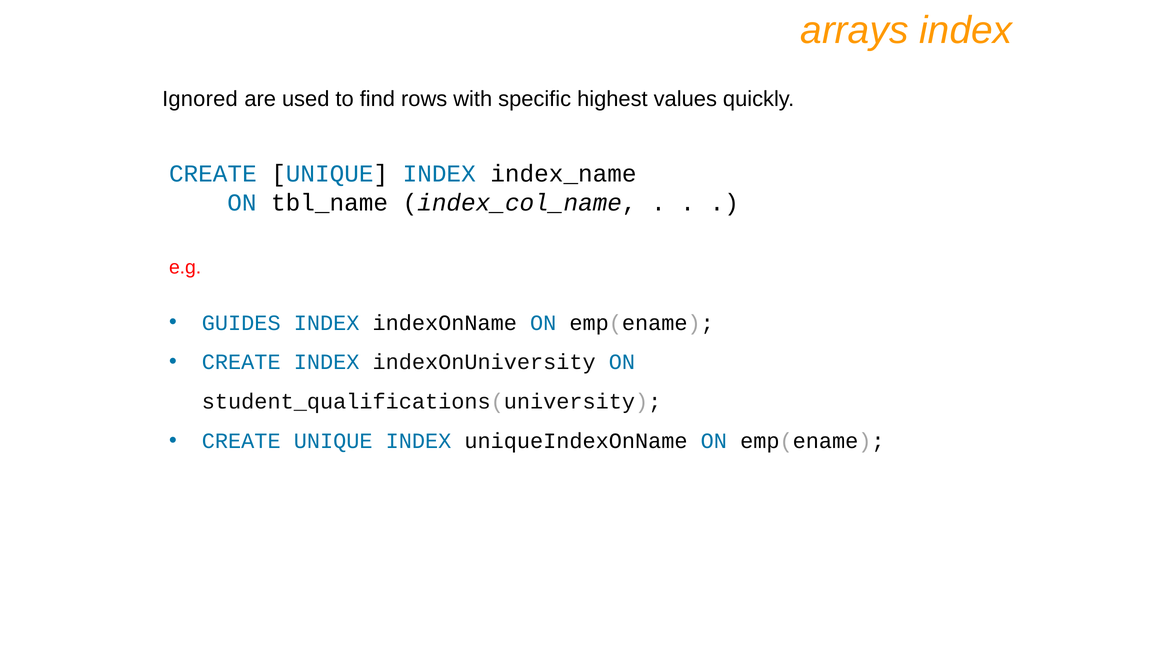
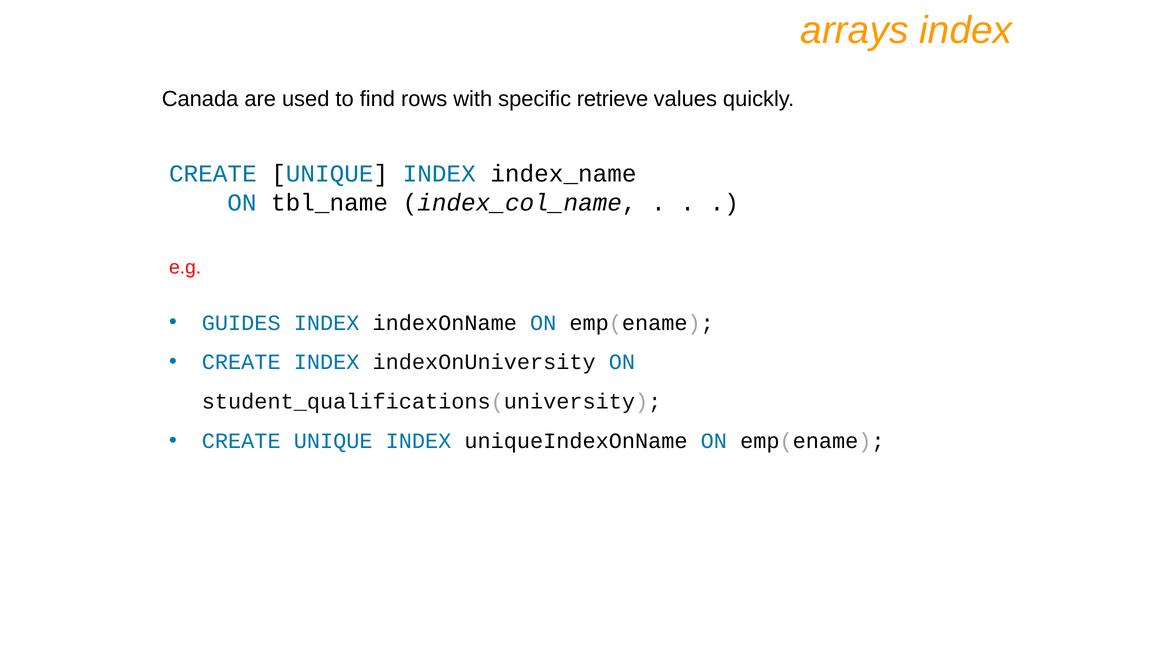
Ignored: Ignored -> Canada (200, 99)
highest: highest -> retrieve (613, 99)
